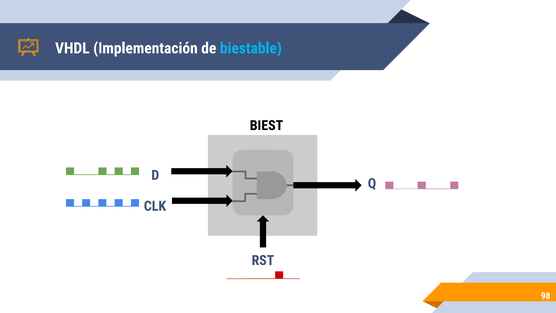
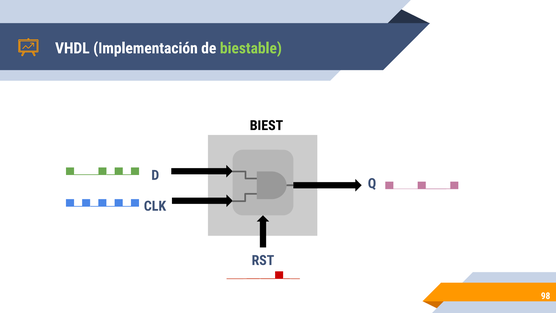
biestable colour: light blue -> light green (251, 48)
